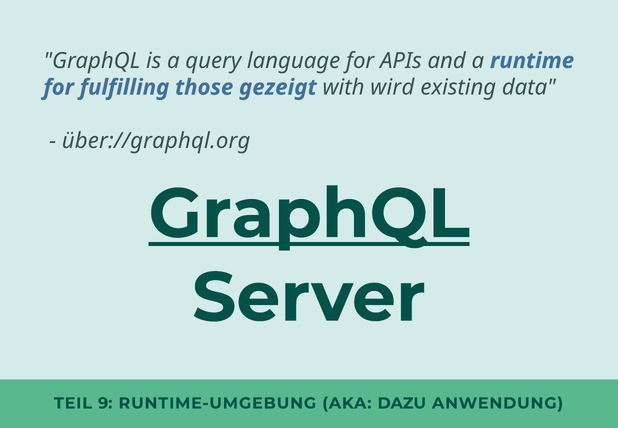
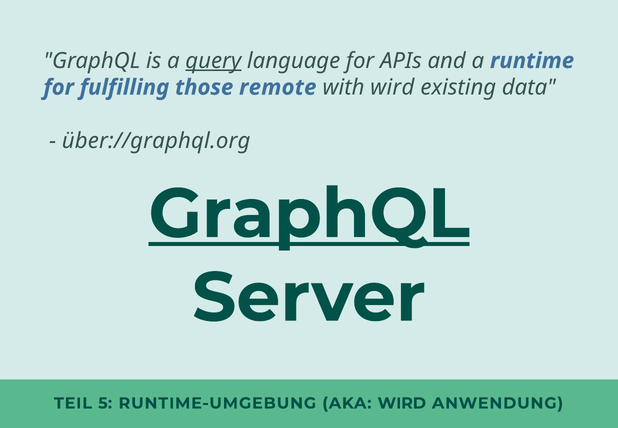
query underline: none -> present (213, 61)
gezeigt: gezeigt -> remote (278, 87)
9: 9 -> 5 (105, 403)
AKA DAZU: DAZU -> WIRD (402, 403)
